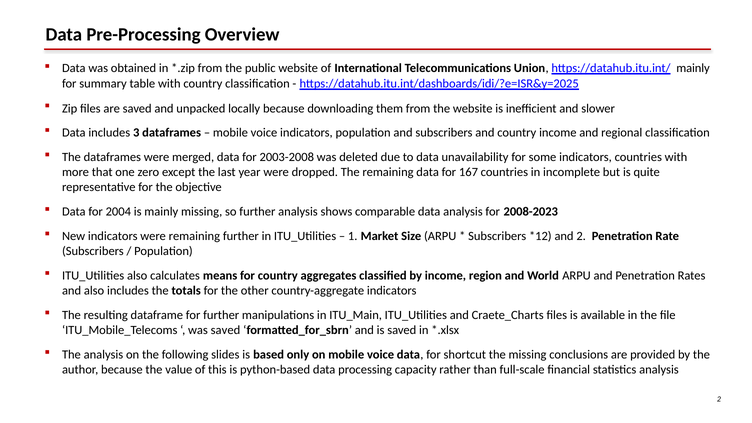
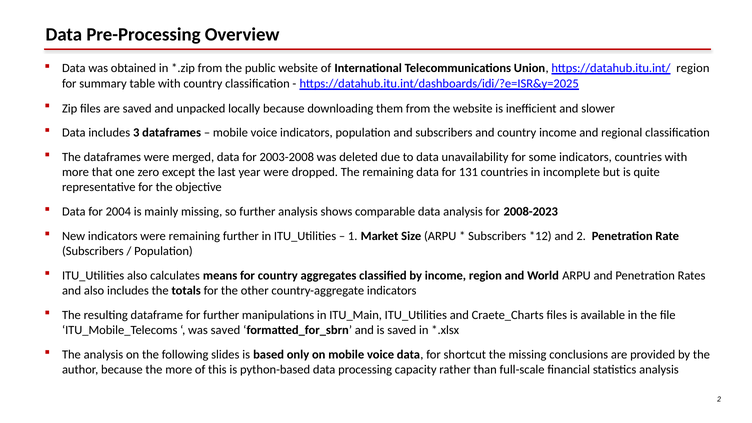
https://datahub.itu.int/ mainly: mainly -> region (693, 68)
167: 167 -> 131 (468, 172)
the value: value -> more (179, 370)
